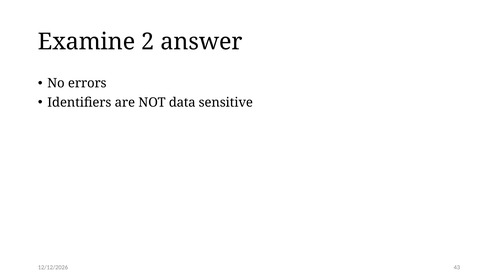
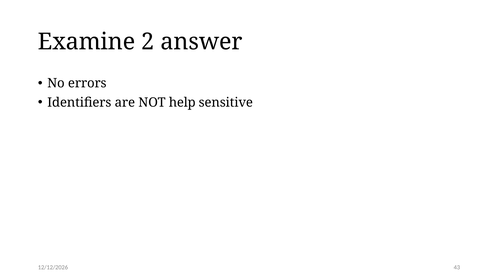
data: data -> help (182, 103)
